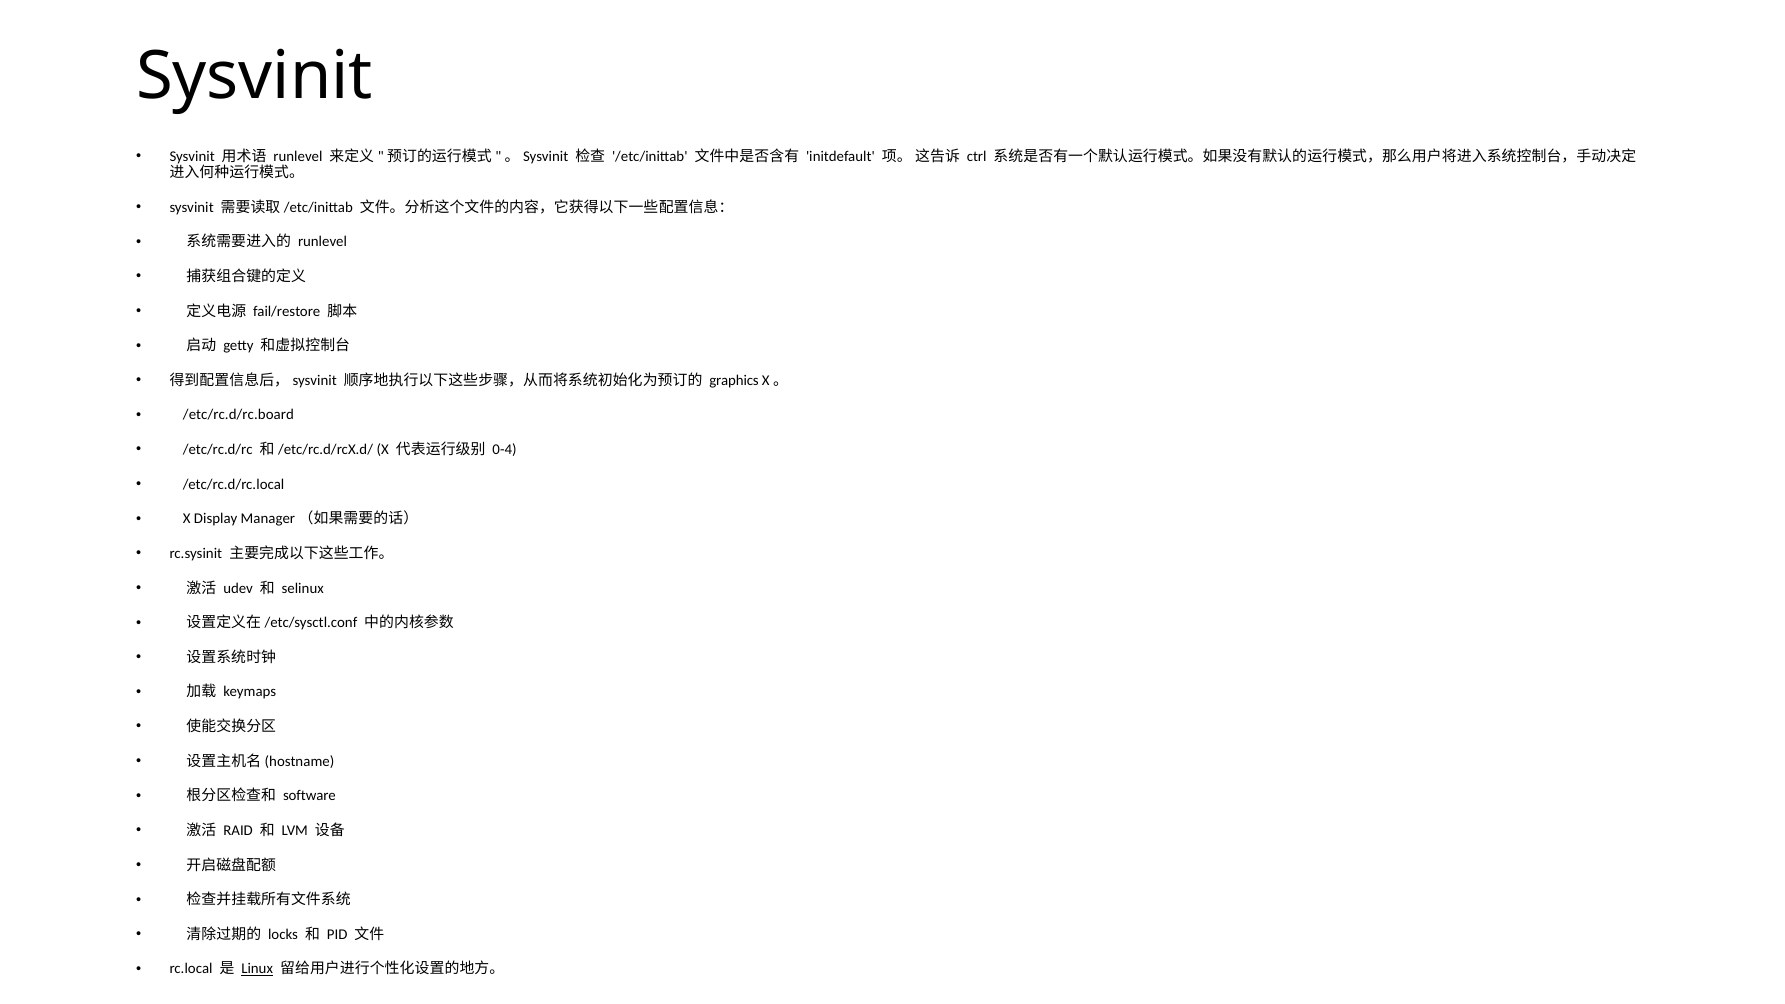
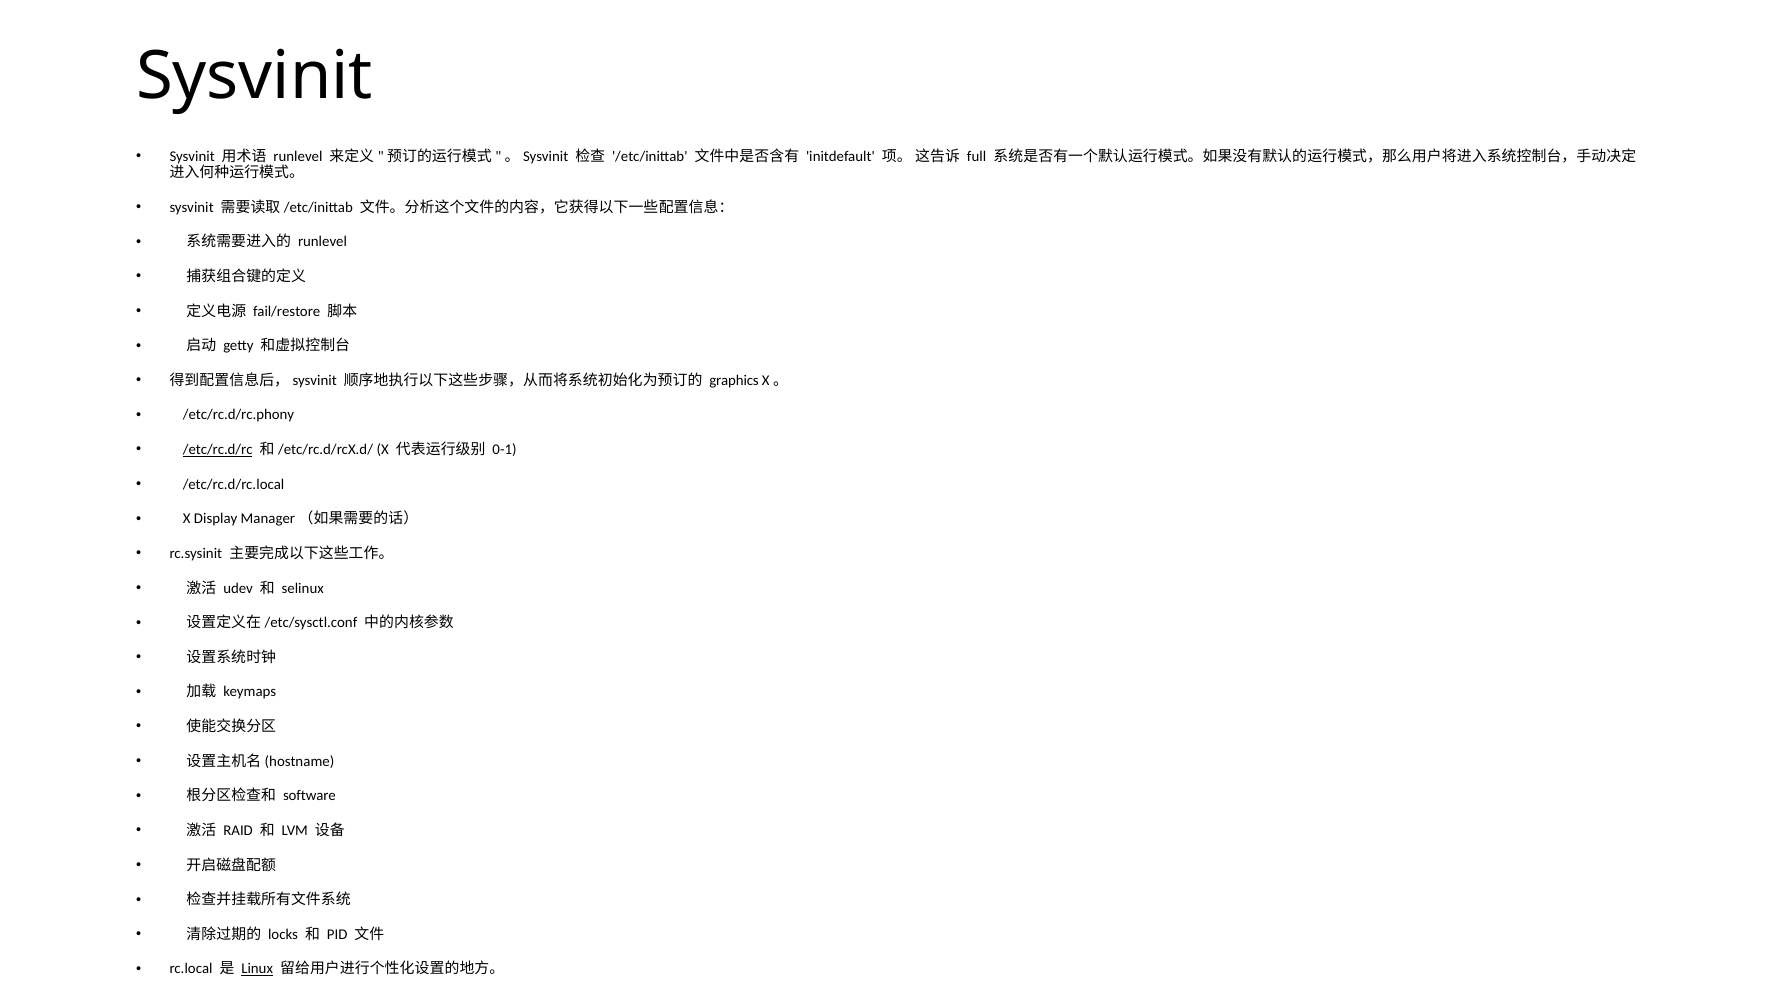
ctrl: ctrl -> full (977, 157)
/etc/rc.d/rc.board: /etc/rc.d/rc.board -> /etc/rc.d/rc.phony (238, 415)
/etc/rc.d/rc underline: none -> present (218, 450)
0-4: 0-4 -> 0-1 (505, 450)
